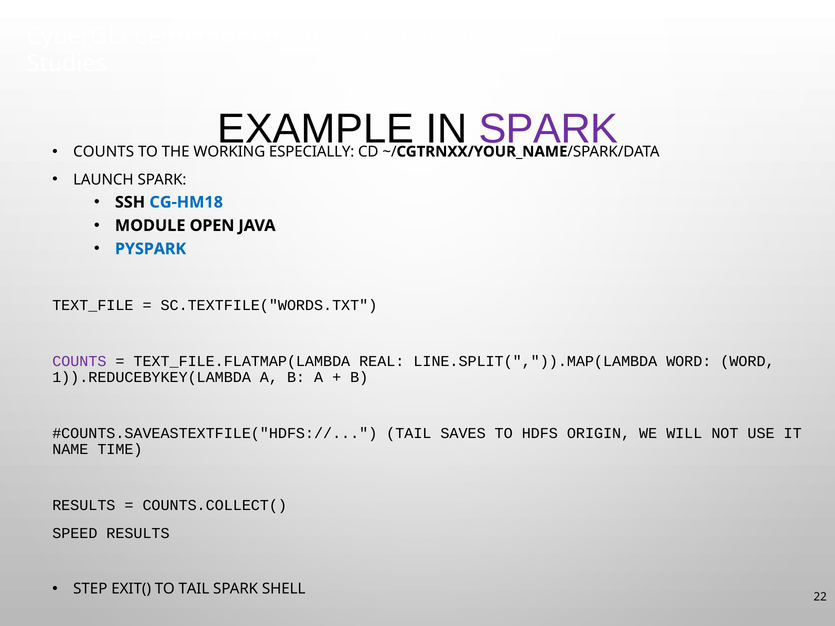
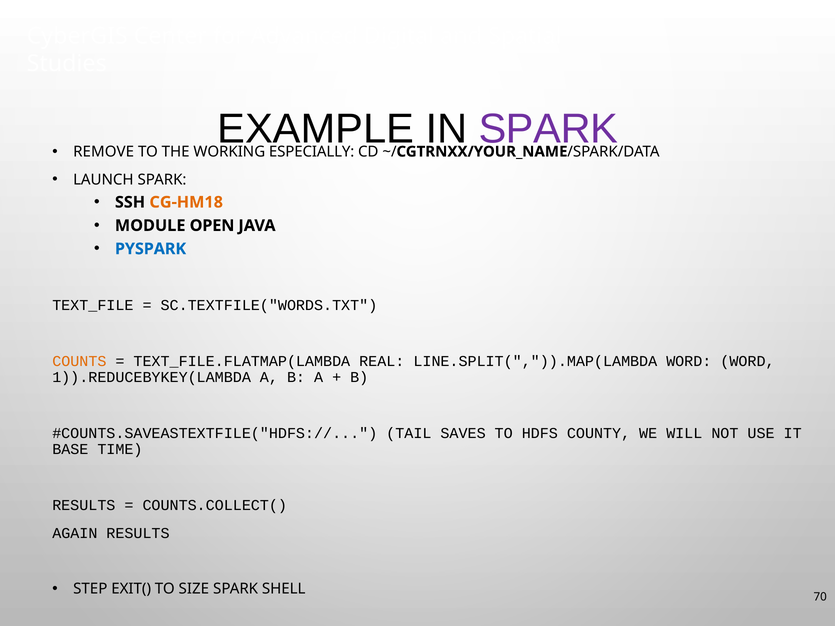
COUNTS: COUNTS -> REMOVE (104, 152)
CG-HM18 colour: blue -> orange (186, 202)
COUNTS colour: purple -> orange (79, 361)
ORIGIN: ORIGIN -> COUNTY (599, 433)
NAME: NAME -> BASE (70, 450)
SPEED: SPEED -> AGAIN (75, 533)
TO TAIL: TAIL -> SIZE (194, 589)
22: 22 -> 70 (820, 597)
